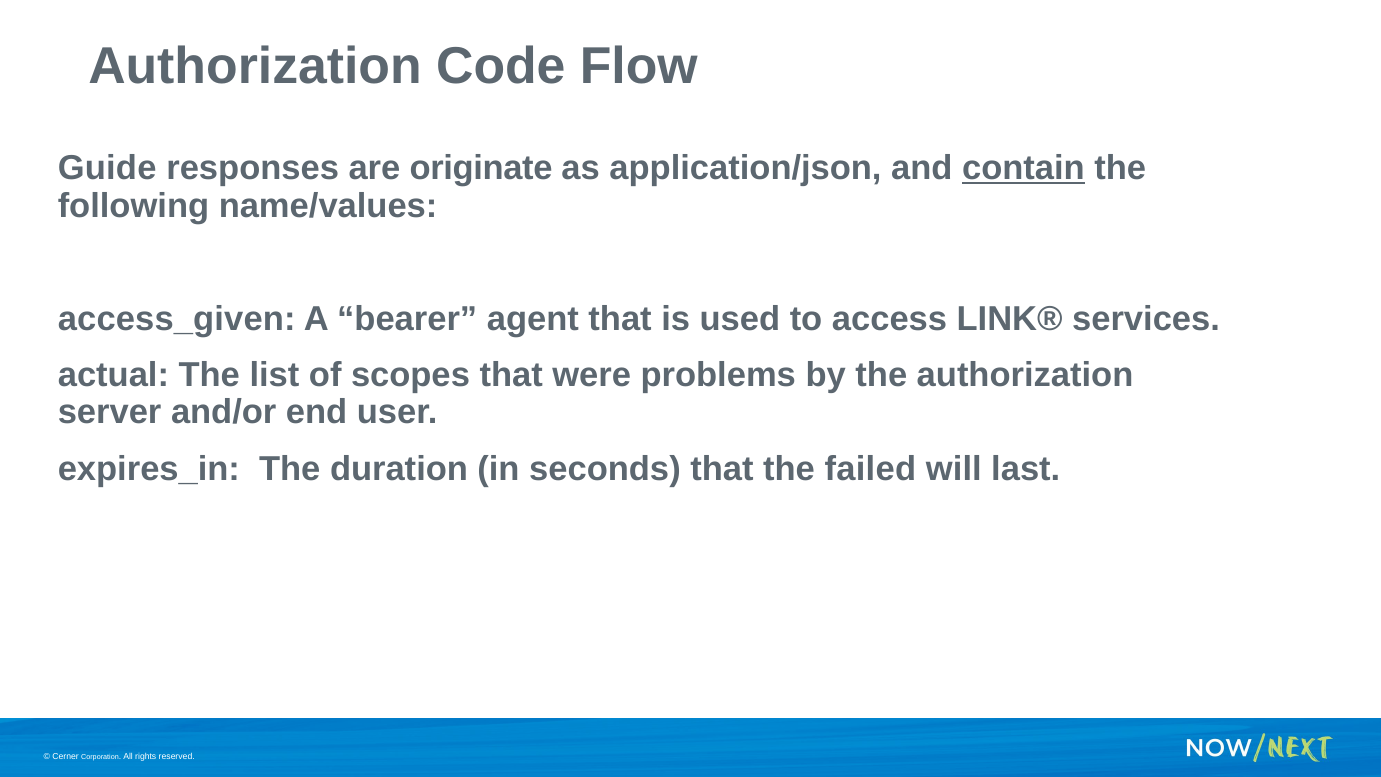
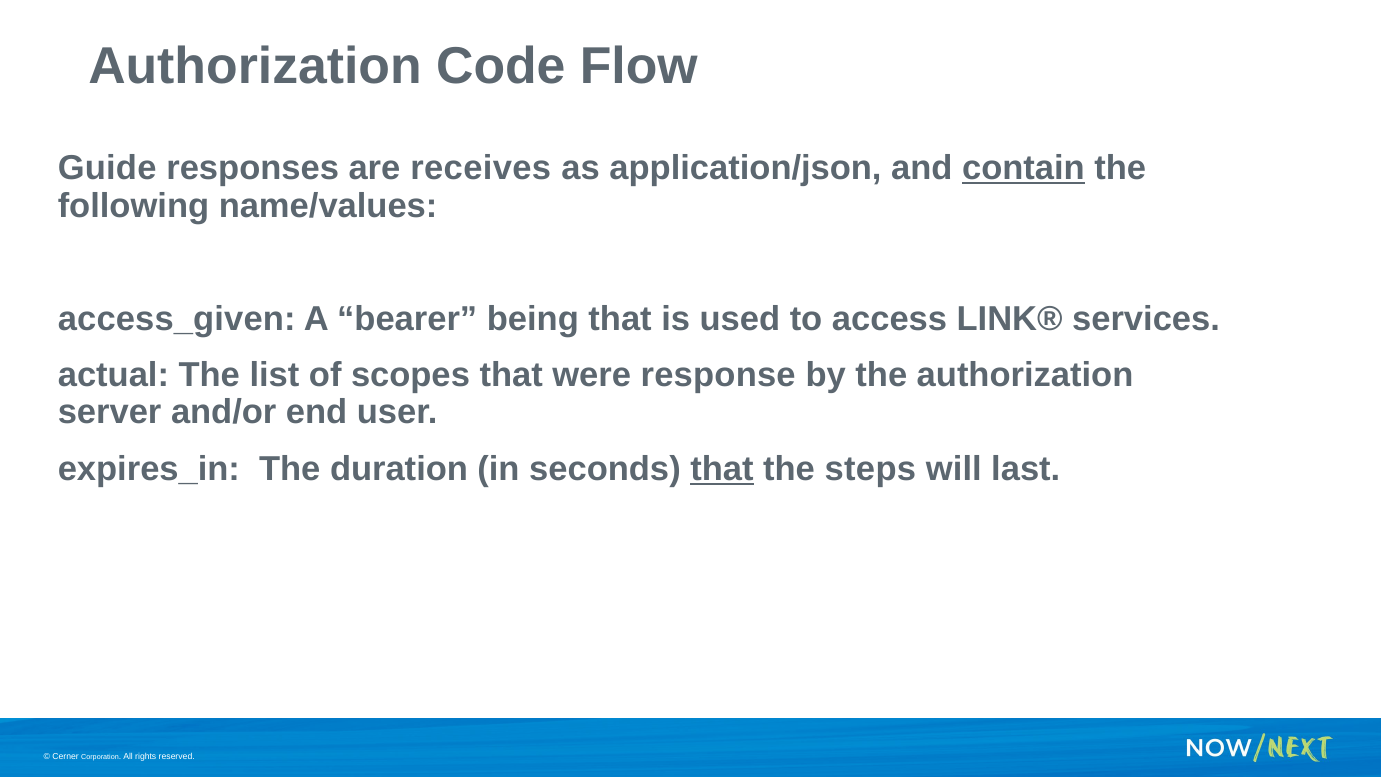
originate: originate -> receives (481, 169)
agent: agent -> being (533, 319)
problems: problems -> response (718, 375)
that underline: none -> present (722, 469)
failed: failed -> steps (870, 469)
